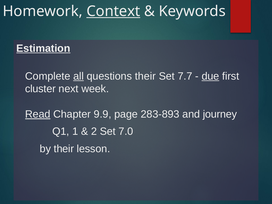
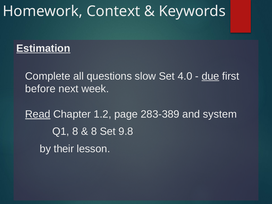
Context underline: present -> none (113, 11)
all underline: present -> none (79, 76)
questions their: their -> slow (145, 76)
7.7: 7.7 -> 4.0 (185, 76)
cluster: cluster -> before (40, 89)
9.9: 9.9 -> 1.2 (103, 114)
283-893: 283-893 -> 283-389 (160, 114)
journey: journey -> system (220, 114)
Q1 1: 1 -> 8 (75, 131)
2: 2 -> 8 (94, 131)
7.0: 7.0 -> 9.8 (126, 131)
